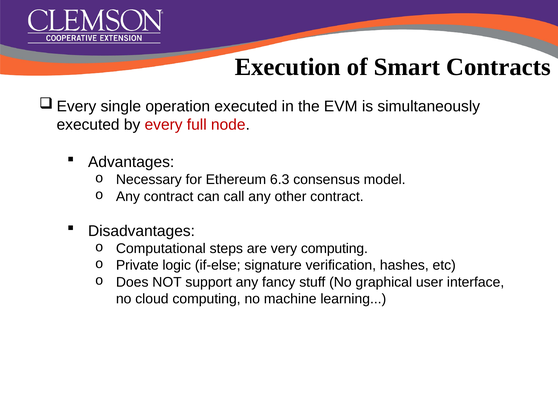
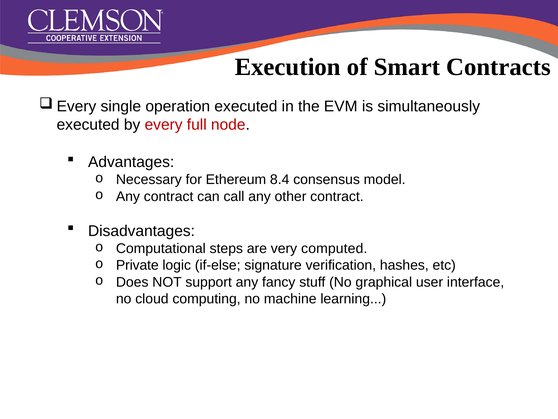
6.3: 6.3 -> 8.4 (280, 179)
very computing: computing -> computed (334, 248)
